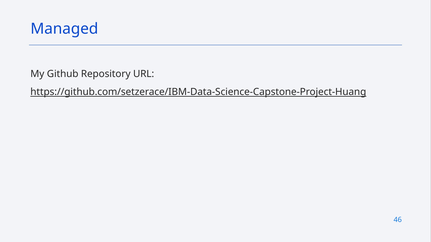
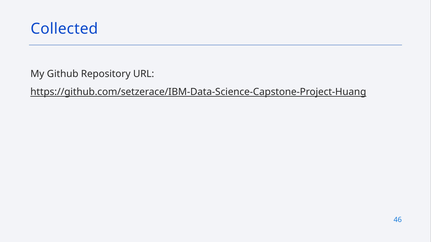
Managed: Managed -> Collected (64, 29)
